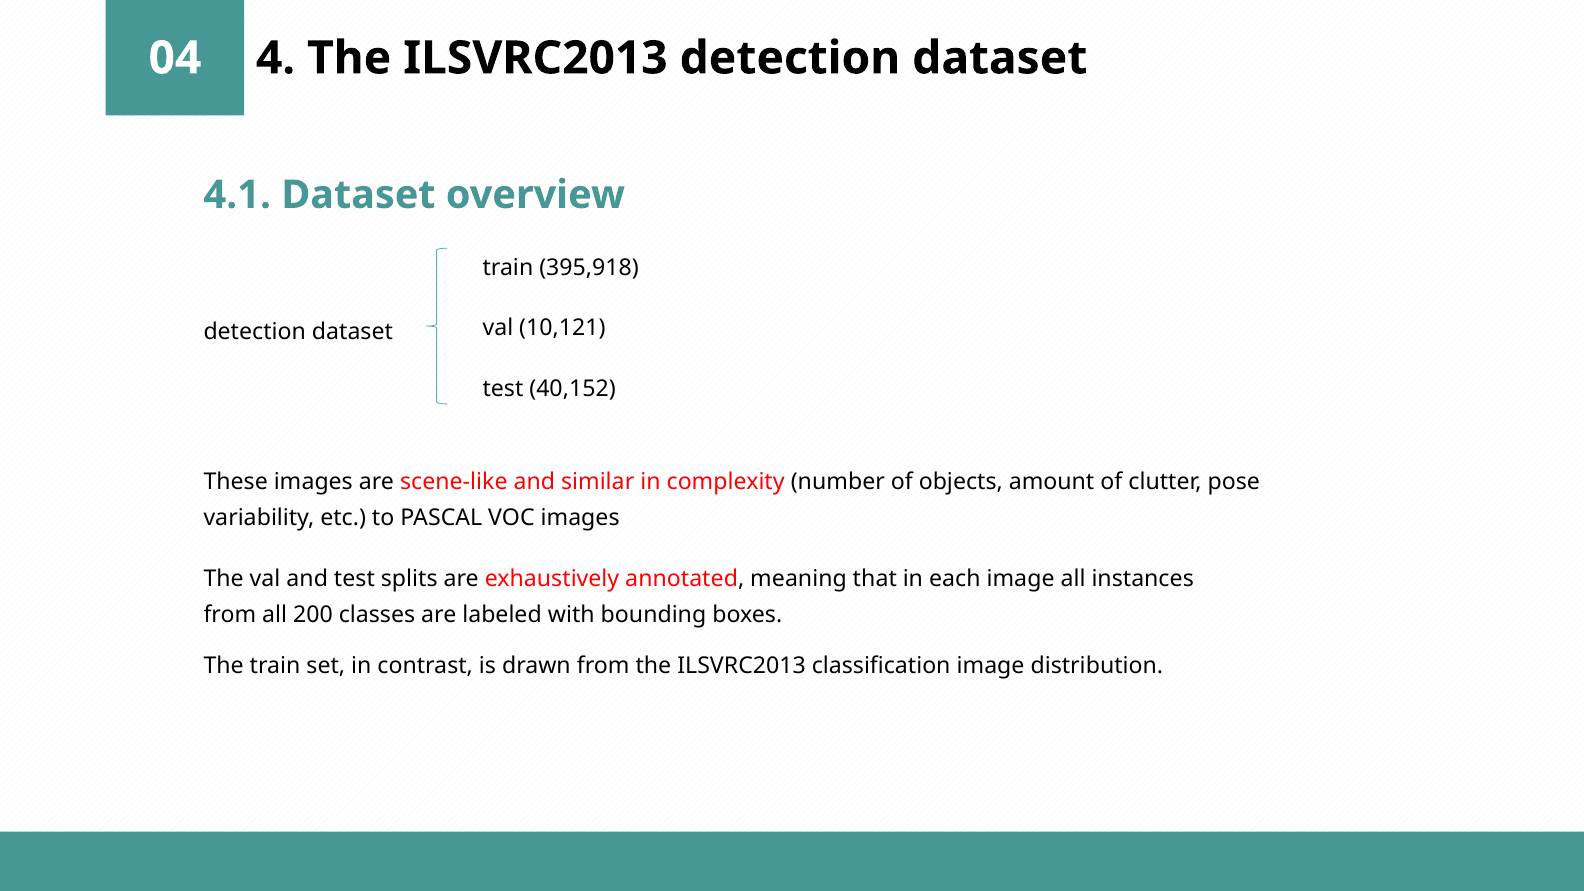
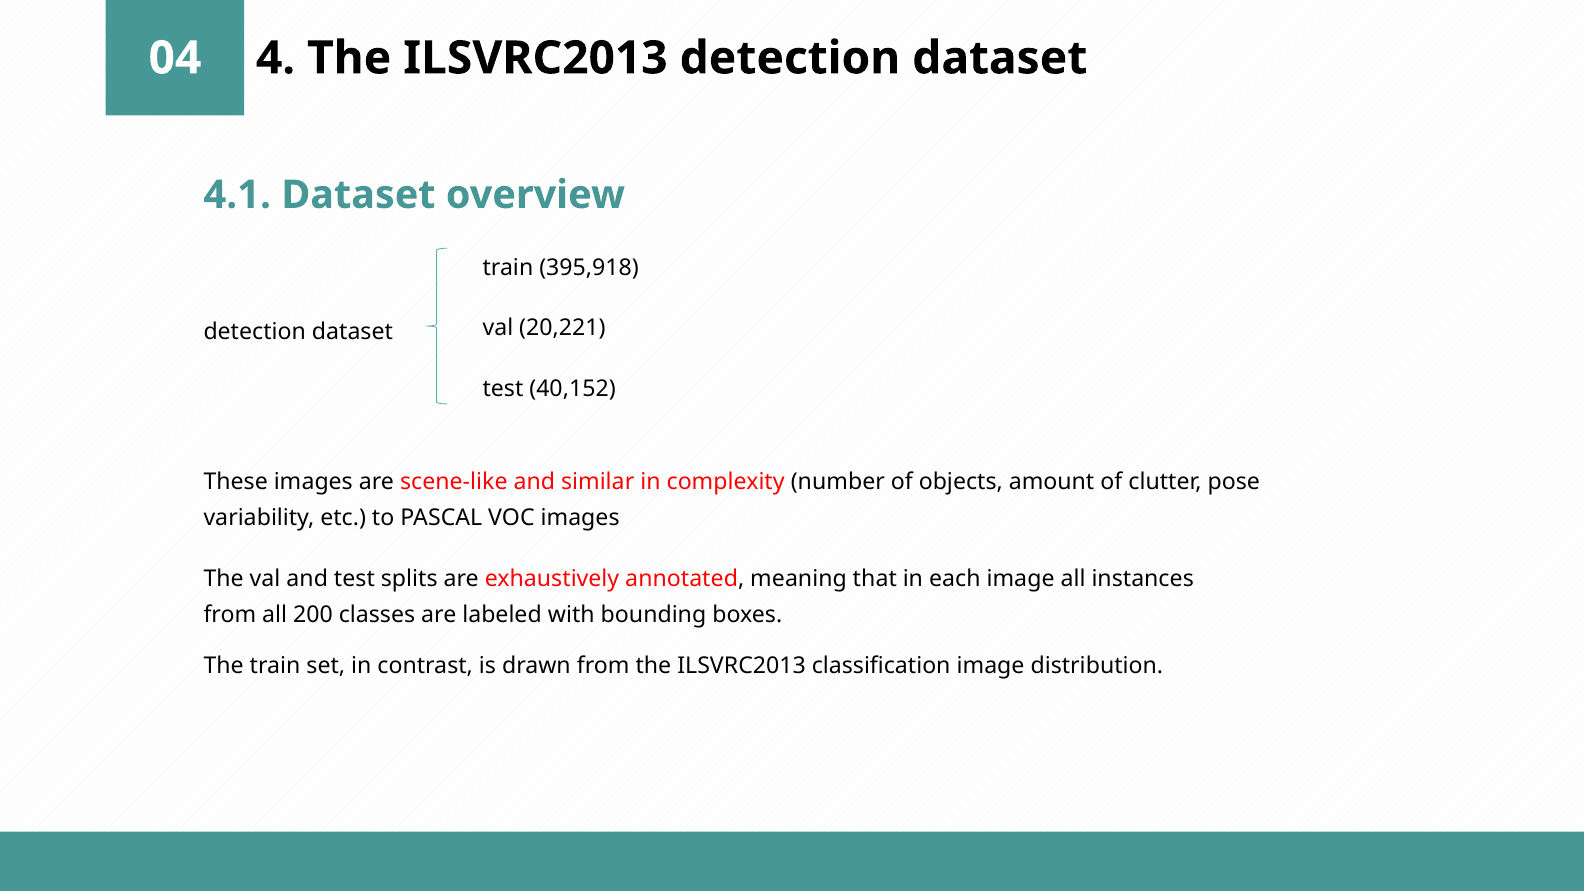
10,121: 10,121 -> 20,221 (562, 327)
